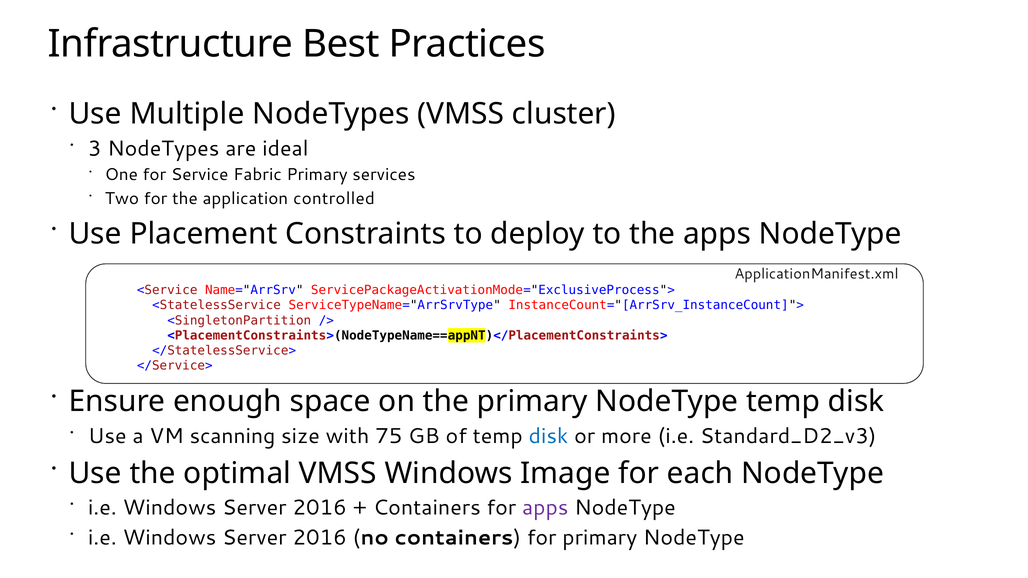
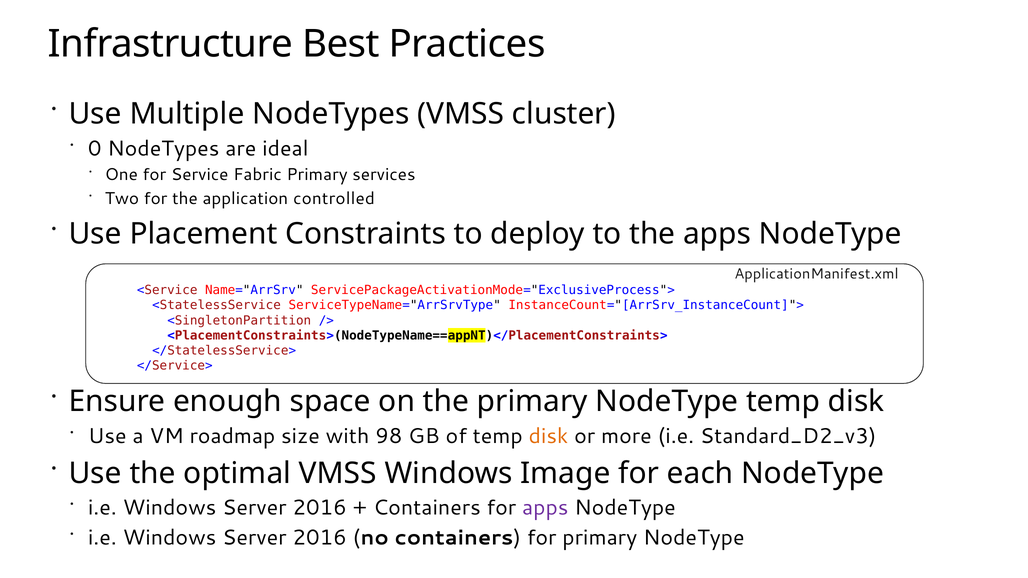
3: 3 -> 0 (95, 149)
scanning: scanning -> roadmap (232, 436)
75: 75 -> 98 (389, 436)
disk colour: blue -> orange (548, 436)
